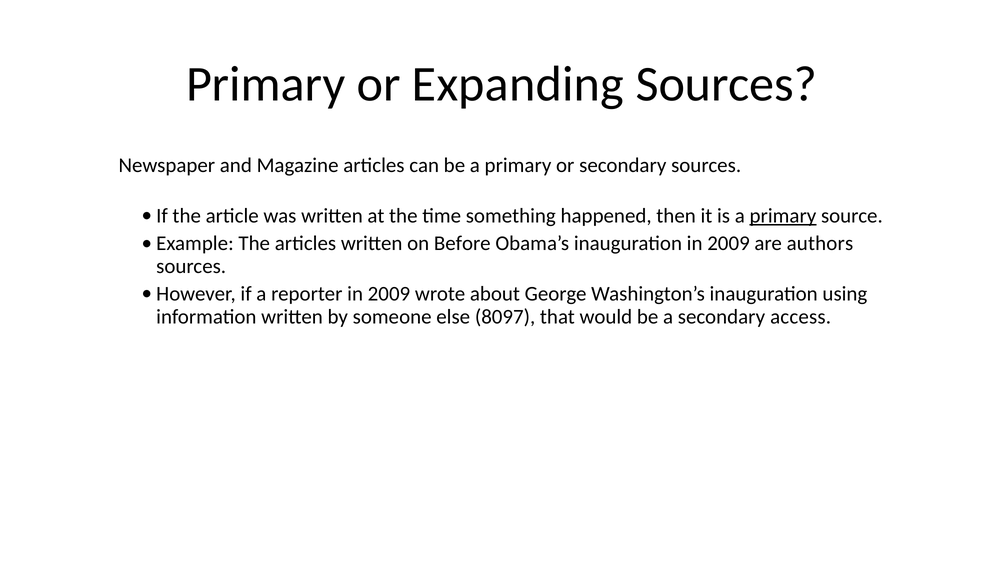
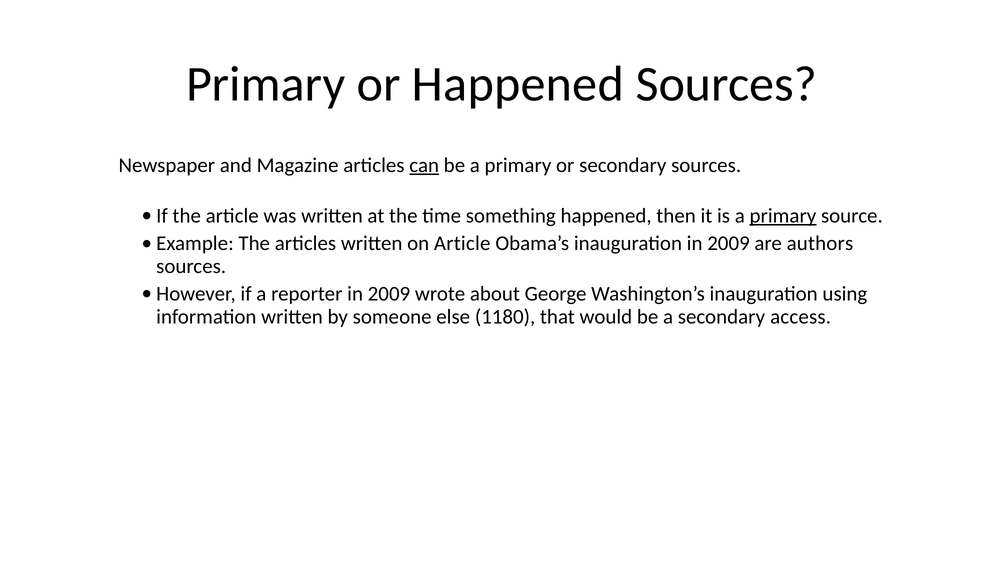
or Expanding: Expanding -> Happened (518, 84)
can underline: none -> present (424, 165)
on Before: Before -> Article (462, 243)
8097: 8097 -> 1180 (505, 316)
